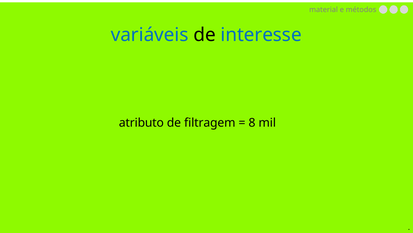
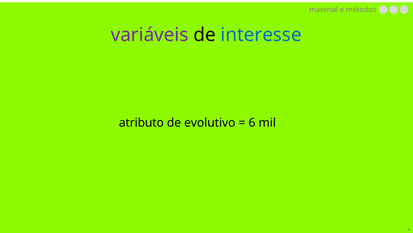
variáveis colour: blue -> purple (150, 35)
filtragem: filtragem -> evolutivo (210, 122)
8: 8 -> 6 (252, 122)
